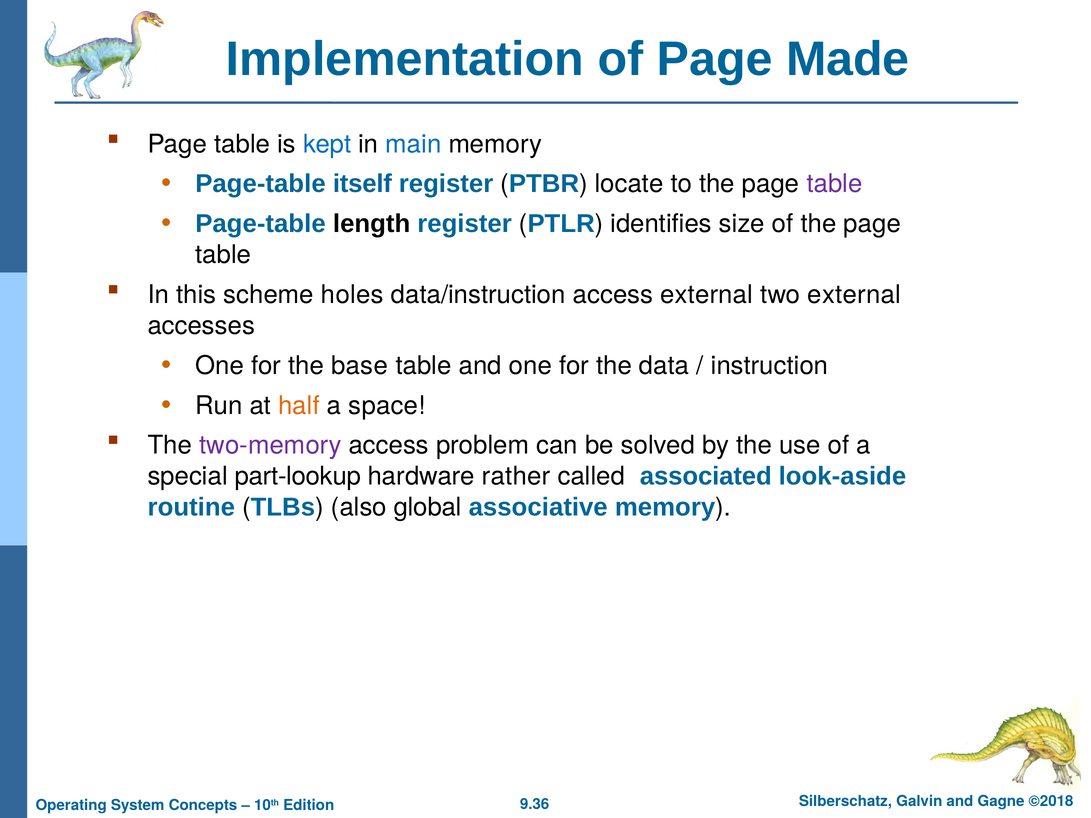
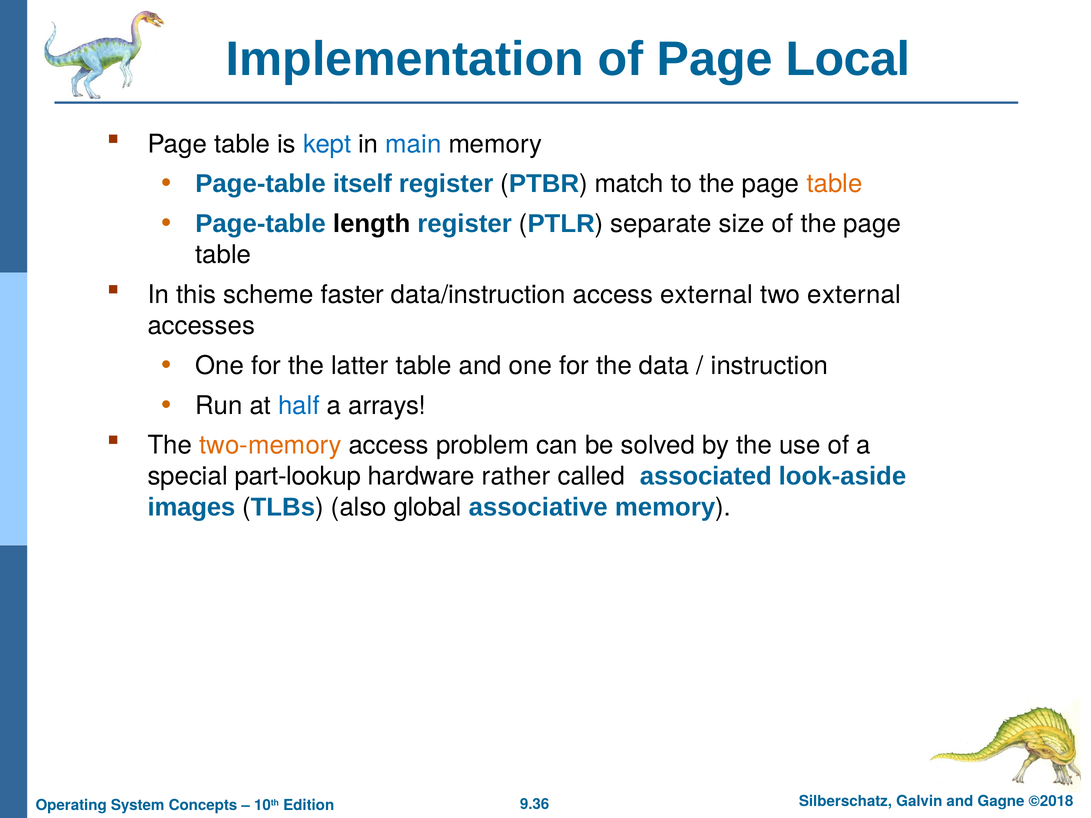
Made: Made -> Local (848, 59)
locate: locate -> match (629, 184)
table colour: purple -> orange (835, 184)
identifies: identifies -> separate (661, 224)
holes: holes -> faster (352, 295)
base: base -> latter (360, 366)
half colour: orange -> blue (299, 406)
space: space -> arrays (387, 406)
two-memory colour: purple -> orange (270, 446)
routine: routine -> images (191, 507)
